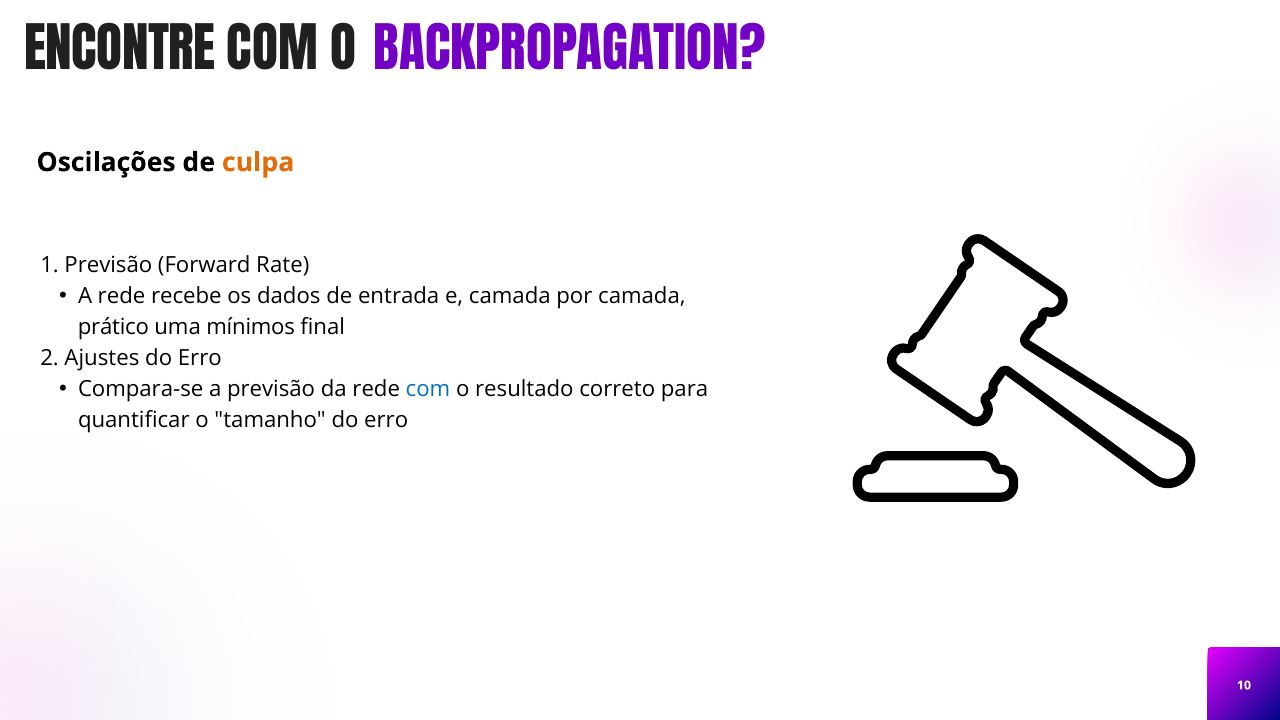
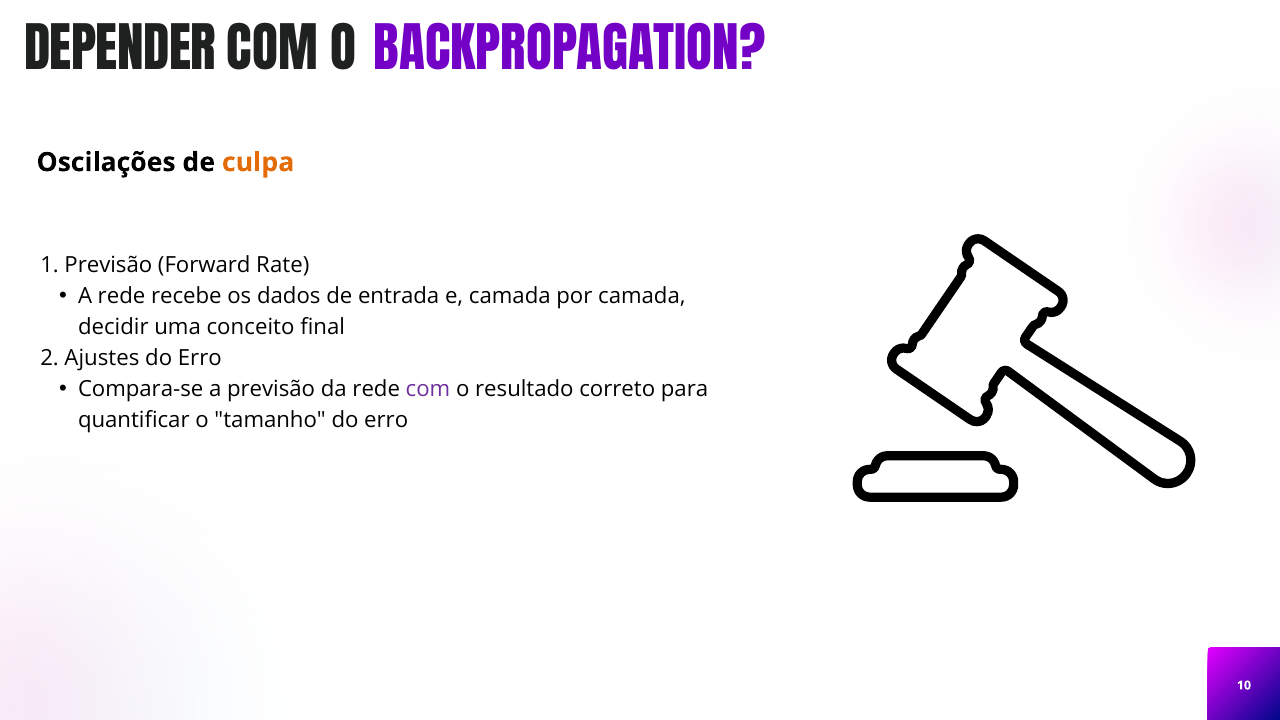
ENCONTRE: ENCONTRE -> DEPENDER (120, 51)
prático: prático -> decidir (113, 327)
mínimos: mínimos -> conceito (251, 327)
com colour: blue -> purple (428, 389)
